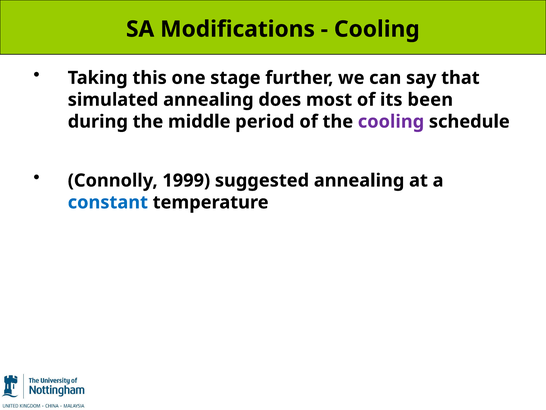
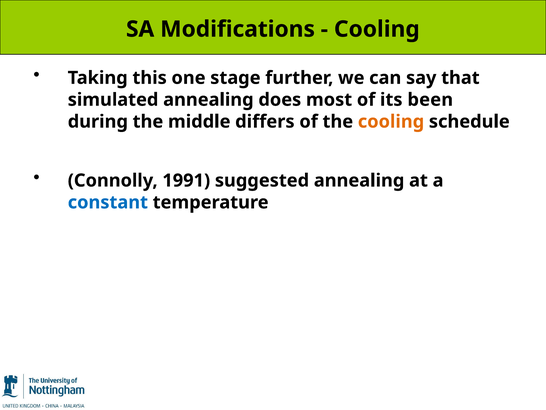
period: period -> differs (265, 121)
cooling colour: purple -> orange (391, 121)
1999: 1999 -> 1991 (186, 180)
